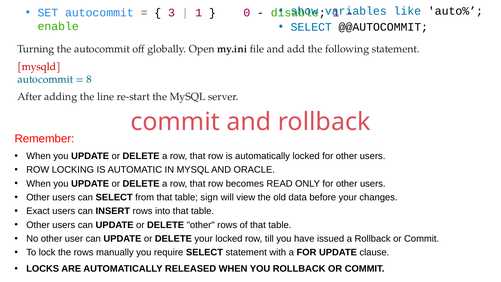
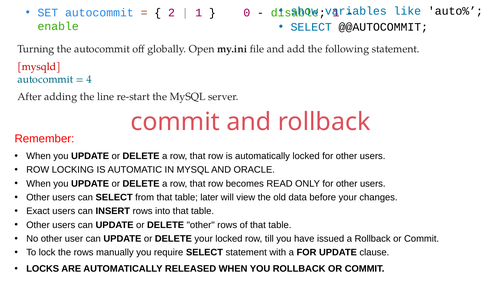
3: 3 -> 2 (171, 13)
8: 8 -> 4 (89, 79)
sign: sign -> later (209, 197)
